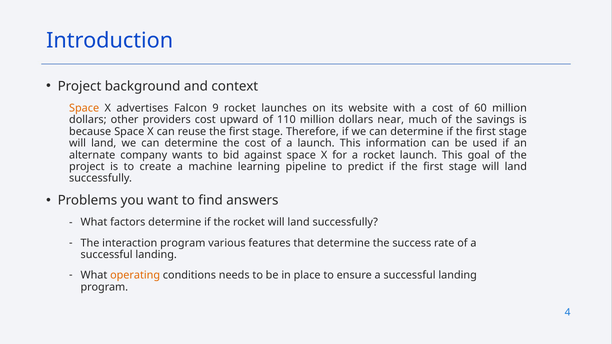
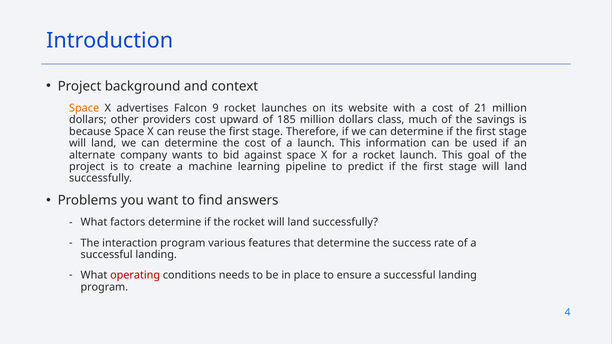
60: 60 -> 21 (481, 108)
110: 110 -> 185 (286, 120)
near: near -> class (391, 120)
operating colour: orange -> red (135, 276)
